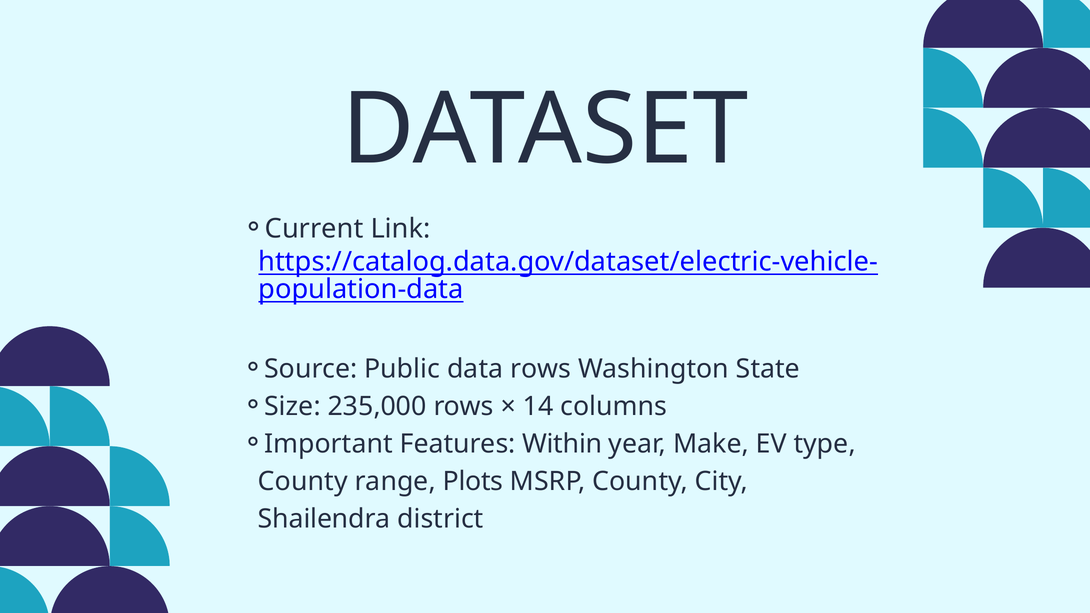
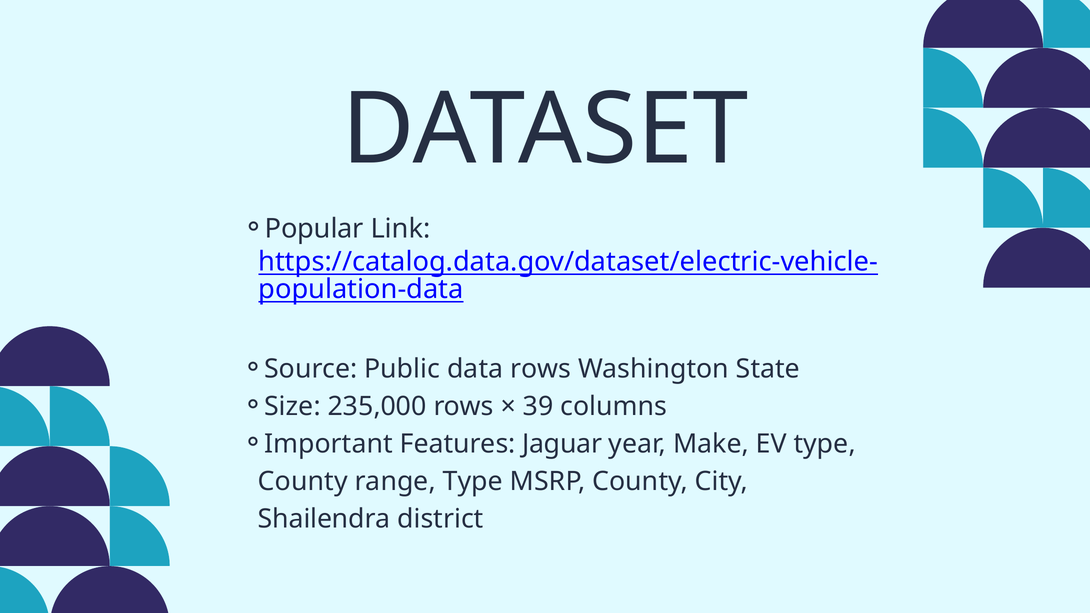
Current: Current -> Popular (314, 229)
14: 14 -> 39 (538, 407)
Within: Within -> Jaguar (562, 444)
range Plots: Plots -> Type (473, 481)
